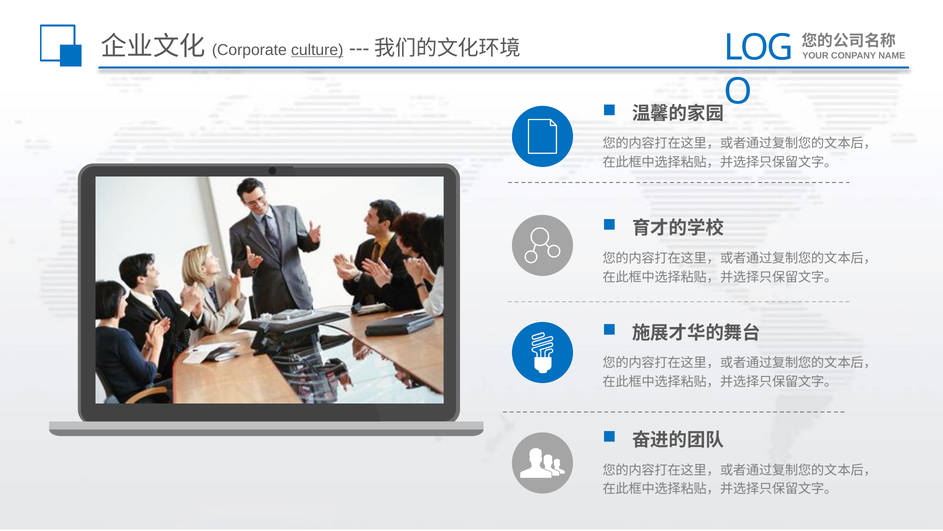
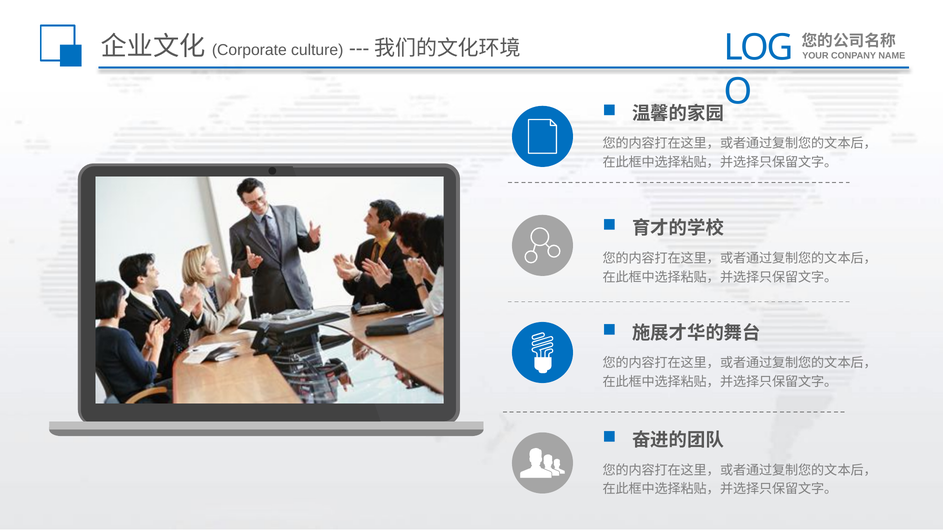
culture underline: present -> none (317, 50)
